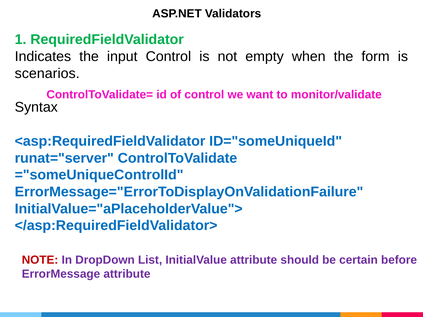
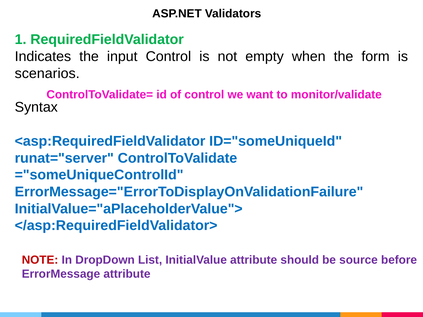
certain: certain -> source (359, 260)
